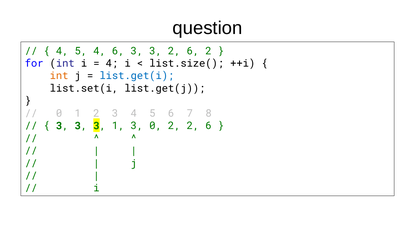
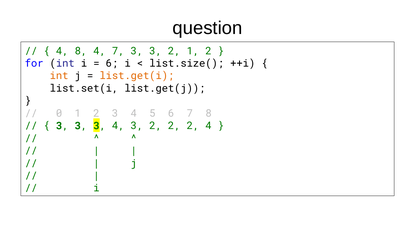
5: 5 -> 8 (81, 51)
4 6: 6 -> 7 (118, 51)
3 2 6: 6 -> 1 (193, 51)
4: 4 -> 6 (112, 63)
list.get(i colour: blue -> orange (137, 76)
3 3 1: 1 -> 4 (118, 126)
0: 0 -> 2 (156, 126)
2 2 6: 6 -> 4 (208, 126)
